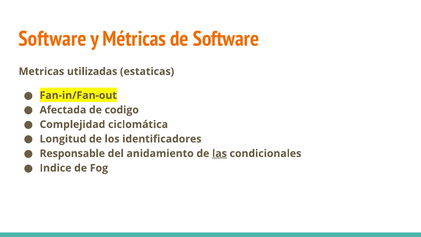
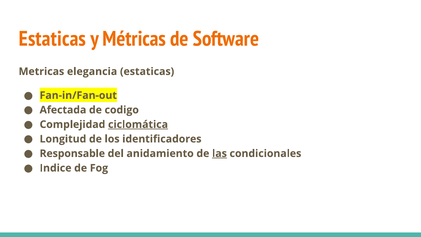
Software: Software -> Estaticas (52, 39)
utilizadas: utilizadas -> elegancia (92, 71)
ciclomática underline: none -> present (138, 124)
